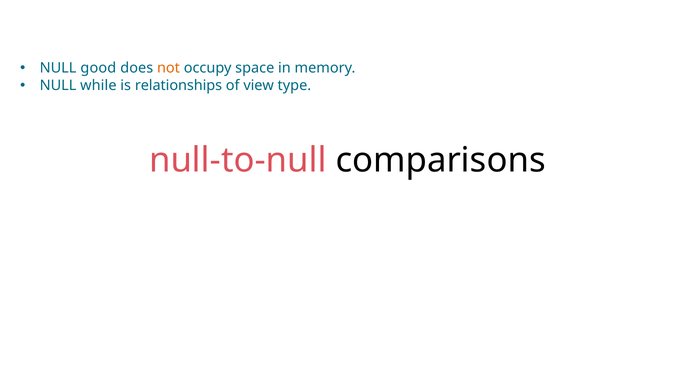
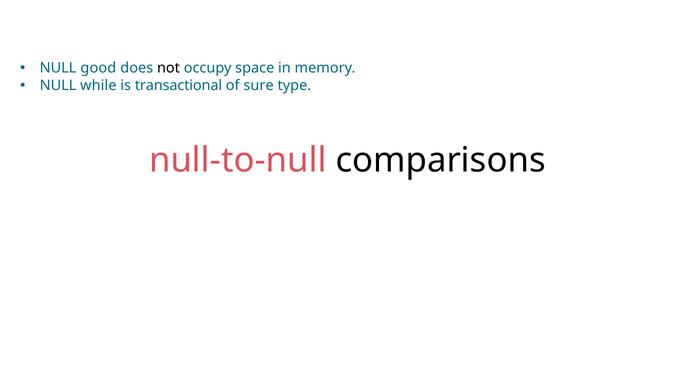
not colour: orange -> black (168, 68)
relationships: relationships -> transactional (179, 86)
view: view -> sure (259, 86)
